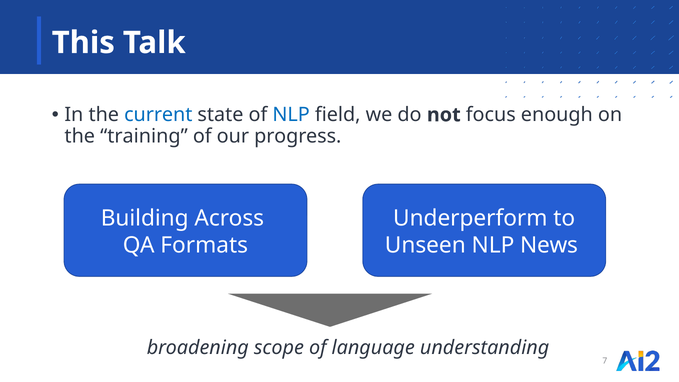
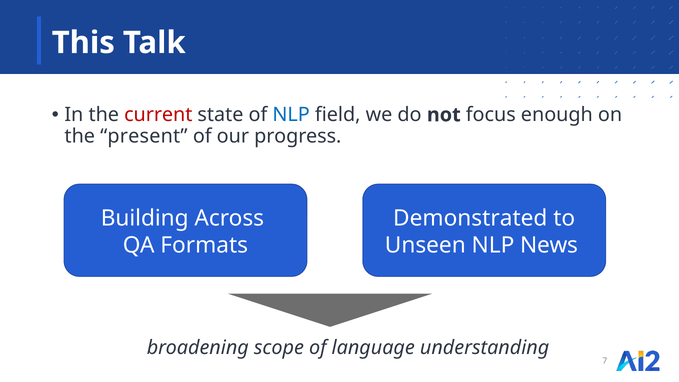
current colour: blue -> red (158, 115)
training: training -> present (144, 136)
Underperform: Underperform -> Demonstrated (470, 218)
